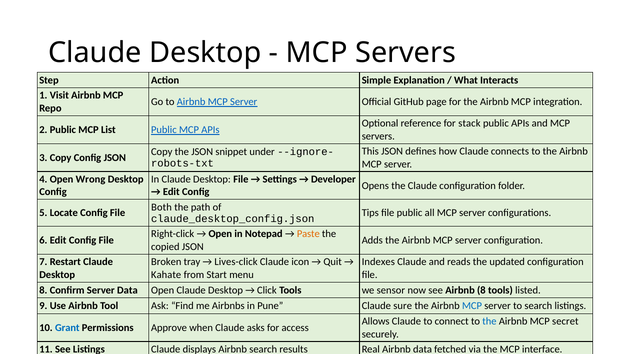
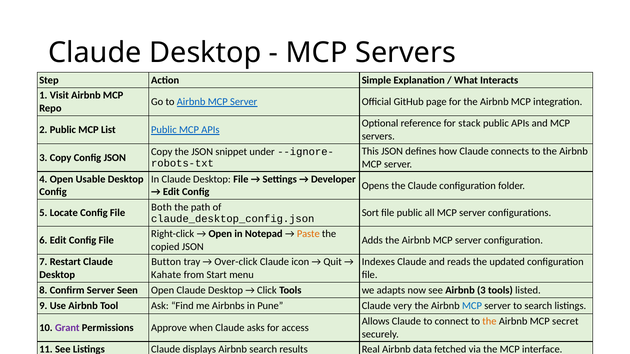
Wrong: Wrong -> Usable (91, 179)
Tips: Tips -> Sort (370, 213)
Broken: Broken -> Button (166, 262)
Lives-click: Lives-click -> Over-click (236, 262)
Server Data: Data -> Seen (127, 290)
sensor: sensor -> adapts (391, 290)
Airbnb 8: 8 -> 3 (481, 290)
sure: sure -> very (403, 306)
the colour: blue -> orange (489, 322)
Grant colour: blue -> purple (67, 328)
